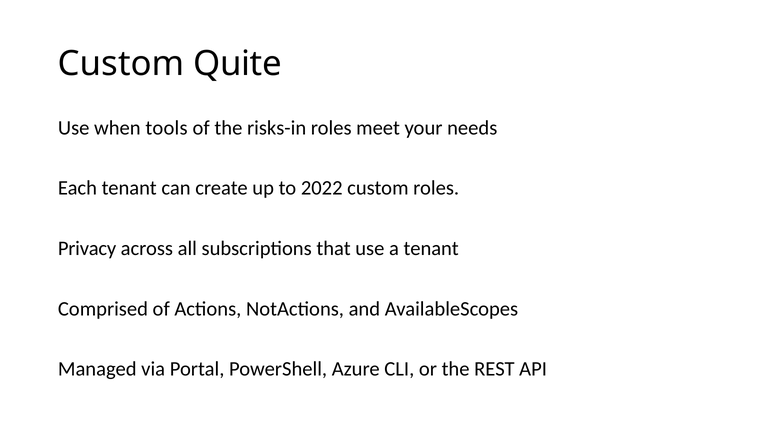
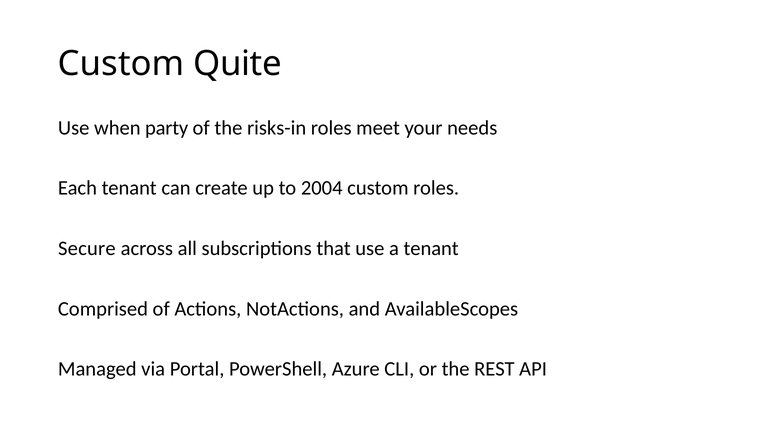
tools: tools -> party (167, 128)
2022: 2022 -> 2004 (322, 188)
Privacy: Privacy -> Secure (87, 248)
